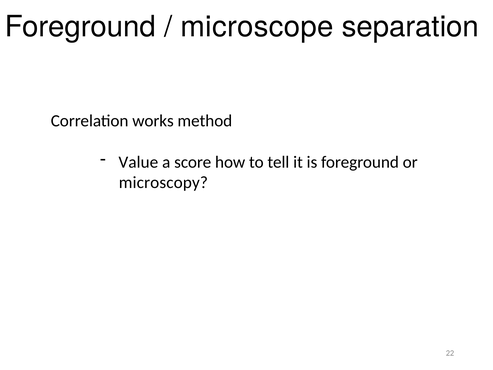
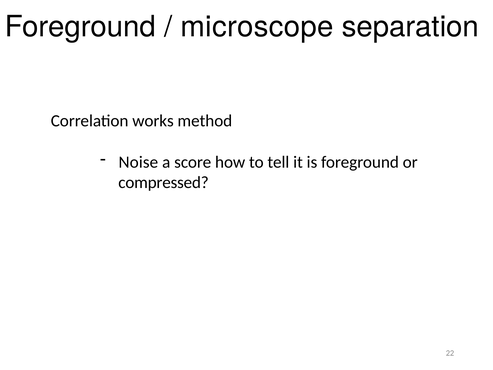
Value: Value -> Noise (138, 162)
microscopy: microscopy -> compressed (164, 182)
